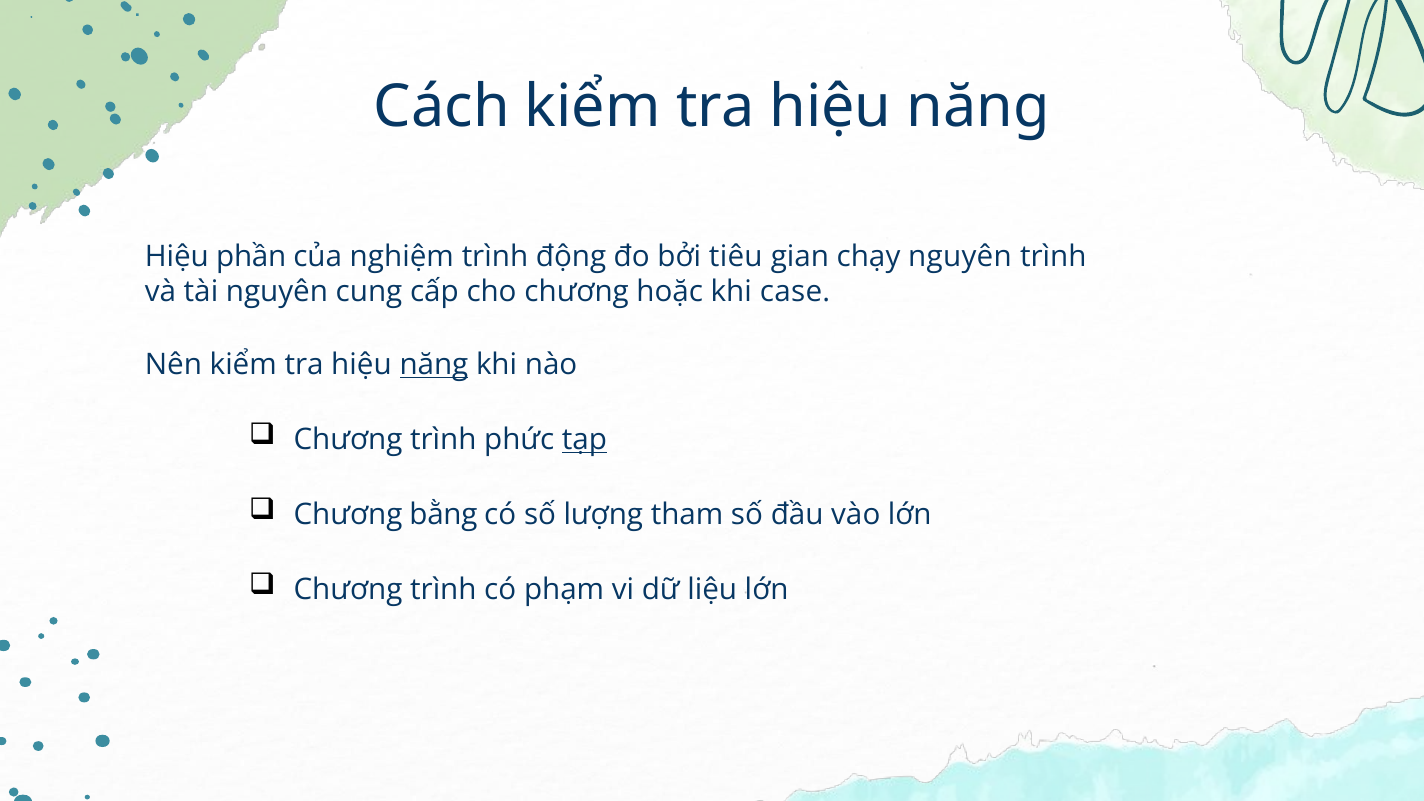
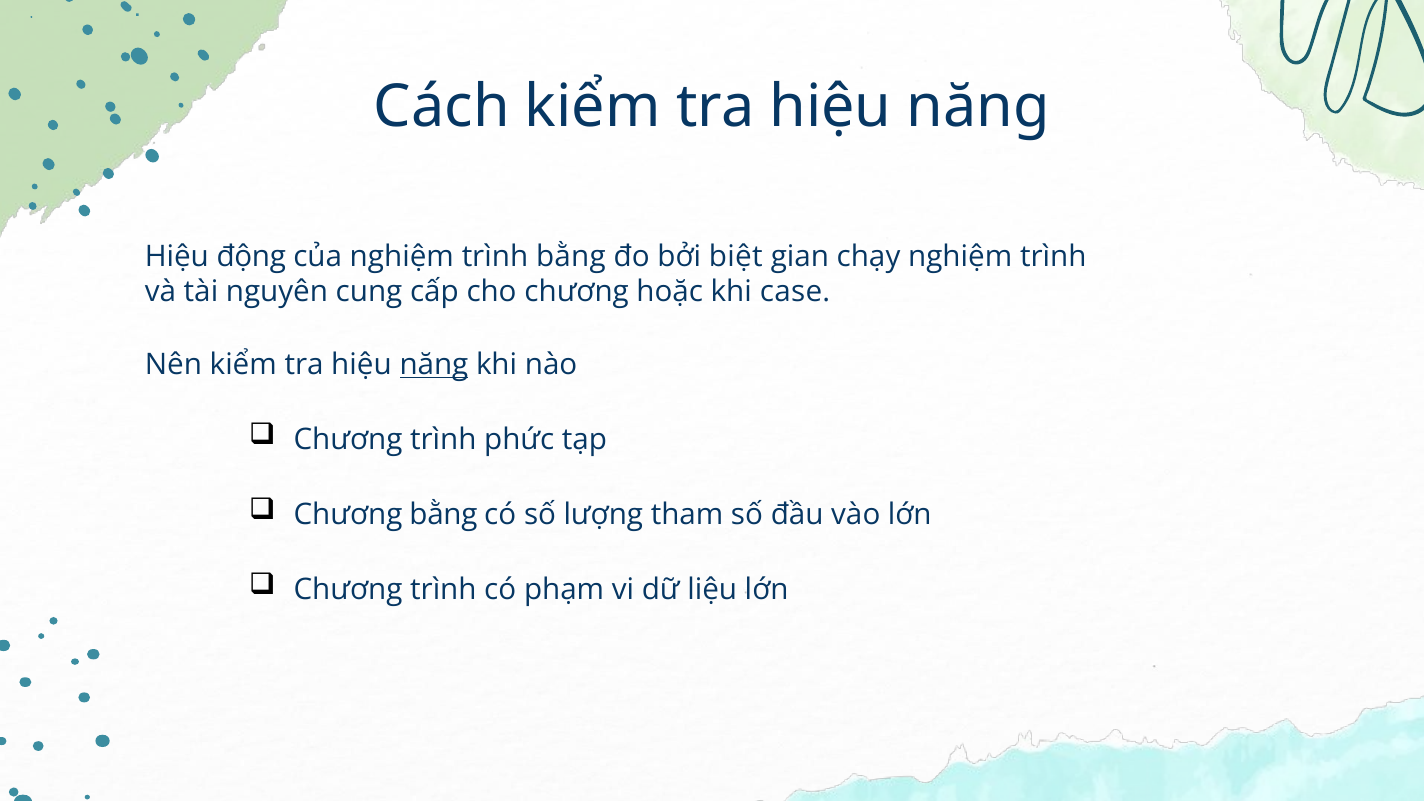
phần: phần -> động (251, 256)
trình động: động -> bằng (571, 256)
tiêu: tiêu -> biệt (736, 256)
chạy nguyên: nguyên -> nghiệm (960, 256)
tạp underline: present -> none (584, 440)
